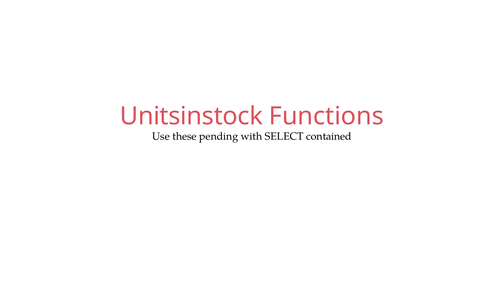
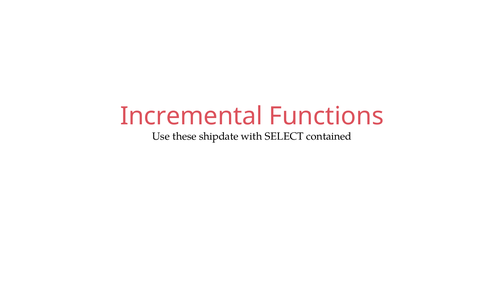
Unitsinstock: Unitsinstock -> Incremental (191, 116)
pending: pending -> shipdate (219, 137)
